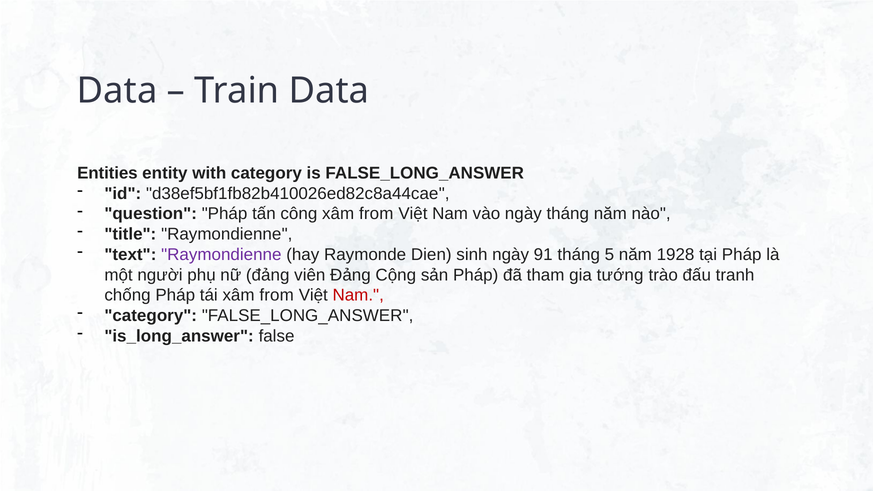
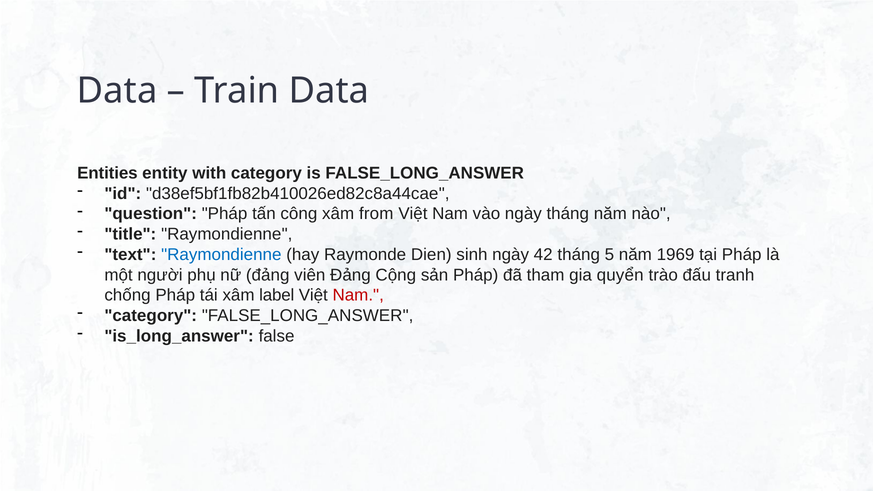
Raymondienne colour: purple -> blue (221, 255)
91: 91 -> 42 (543, 255)
1928: 1928 -> 1969 (676, 255)
tướng: tướng -> quyển (620, 275)
tái xâm from: from -> label (277, 295)
